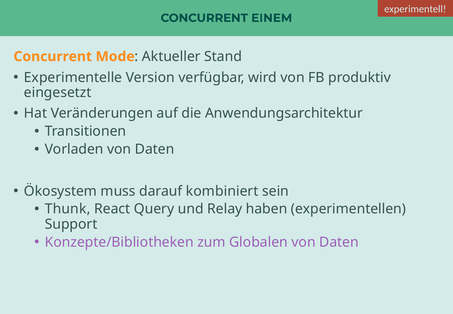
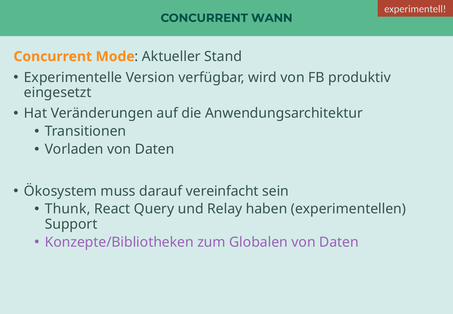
EINEM: EINEM -> WANN (272, 18)
kombiniert: kombiniert -> vereinfacht (222, 191)
